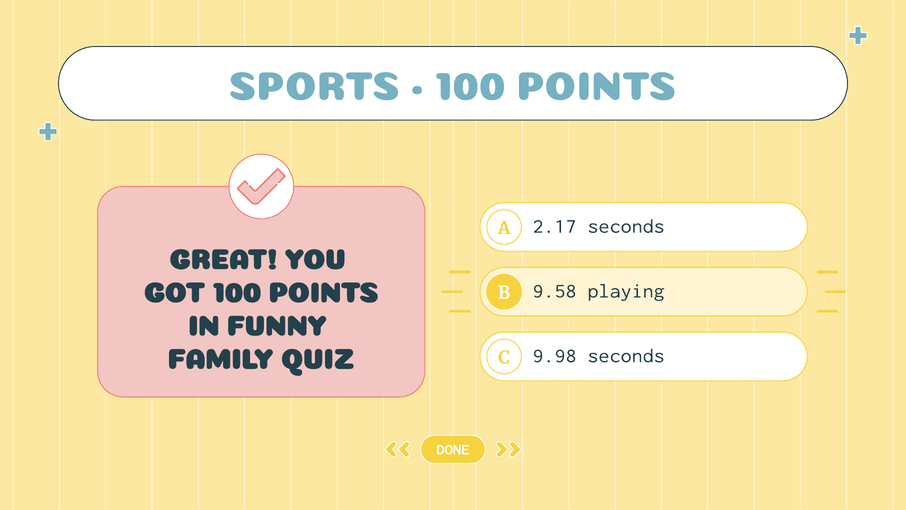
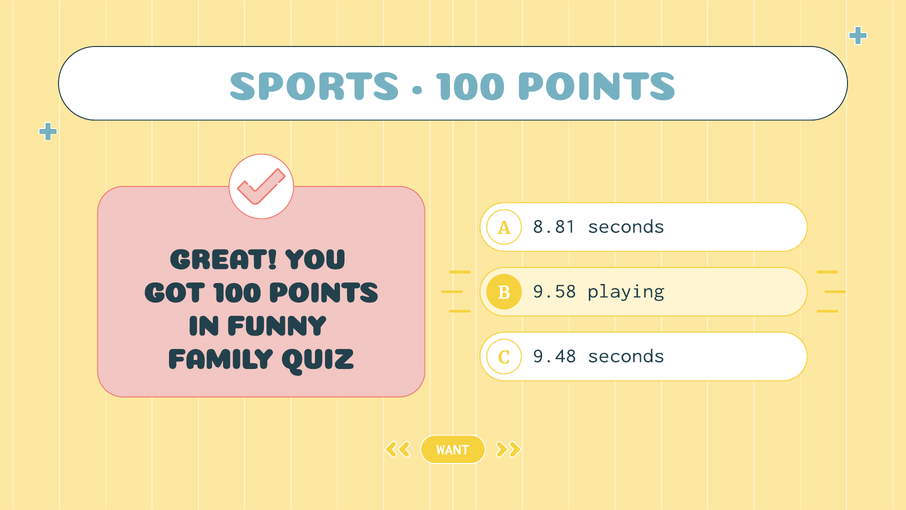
2.17: 2.17 -> 8.81 (554, 226)
9.98: 9.98 -> 9.48 (554, 355)
DONE: DONE -> WANT (453, 449)
